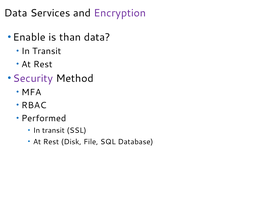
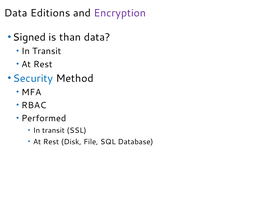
Services: Services -> Editions (50, 13)
Enable: Enable -> Signed (29, 37)
Security colour: purple -> blue (33, 78)
